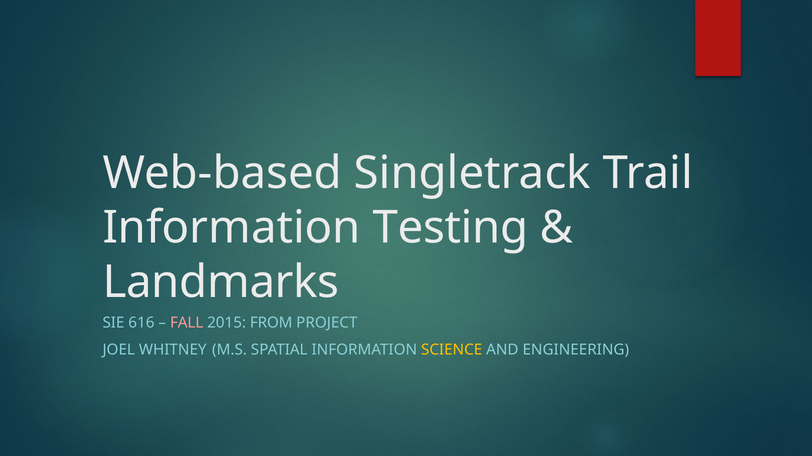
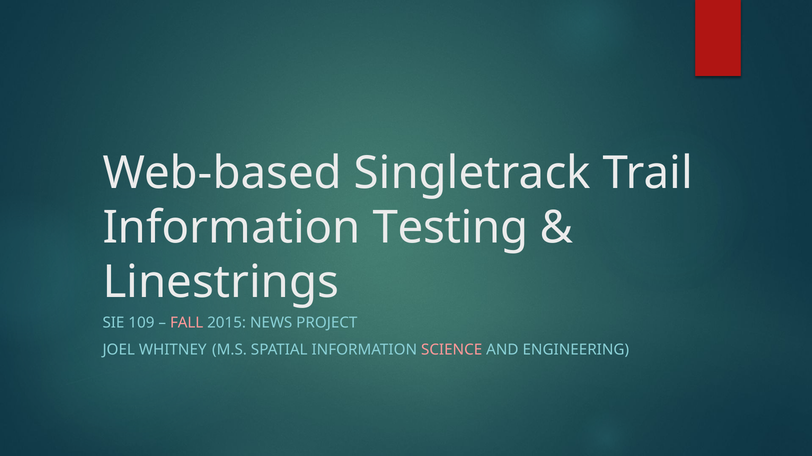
Landmarks: Landmarks -> Linestrings (221, 283)
616: 616 -> 109 (141, 323)
FROM: FROM -> NEWS (271, 323)
SCIENCE colour: yellow -> pink (452, 350)
